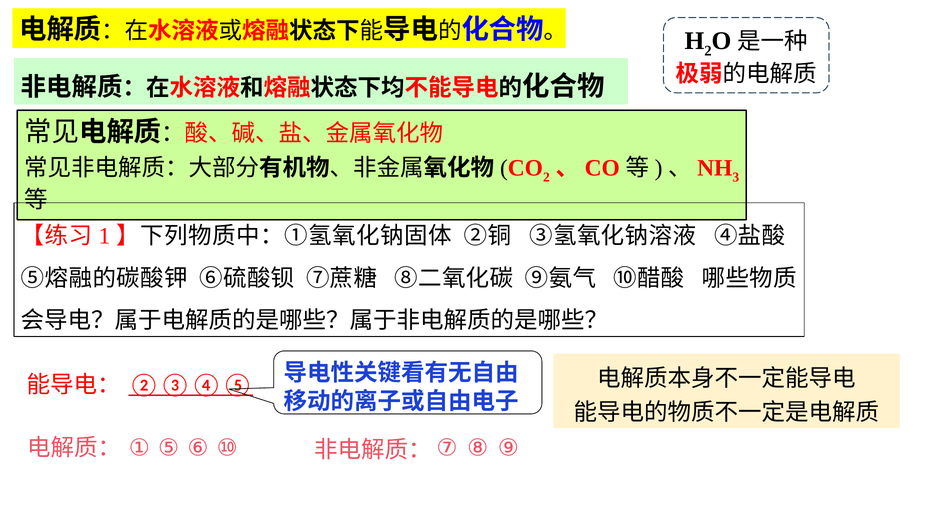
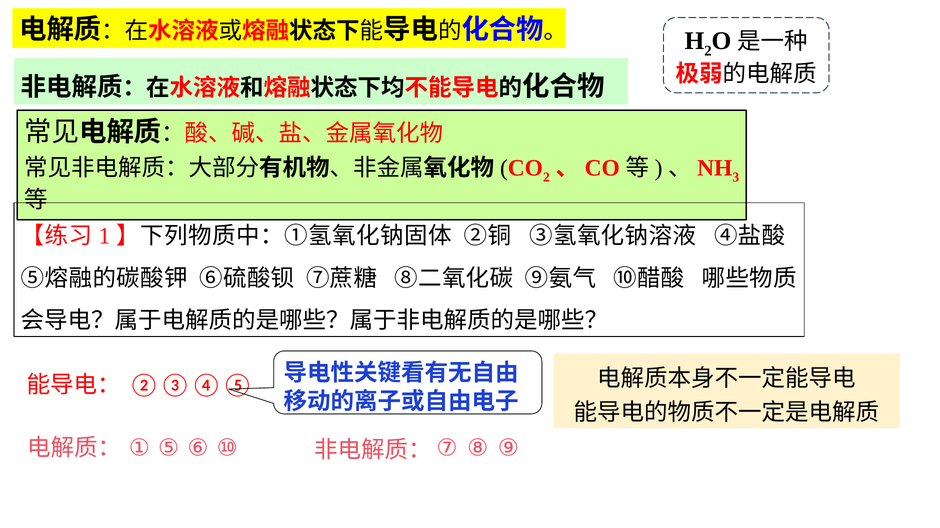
②③④⑤ underline: present -> none (191, 386)
